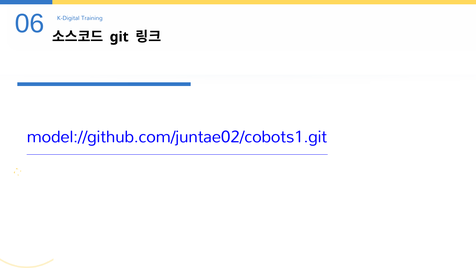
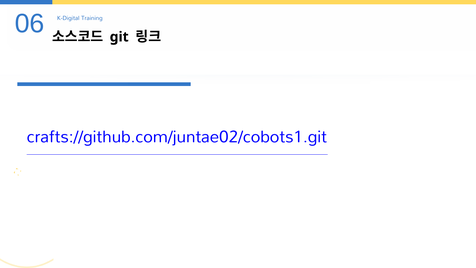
model://github.com/juntae02/cobots1.git: model://github.com/juntae02/cobots1.git -> crafts://github.com/juntae02/cobots1.git (177, 137)
